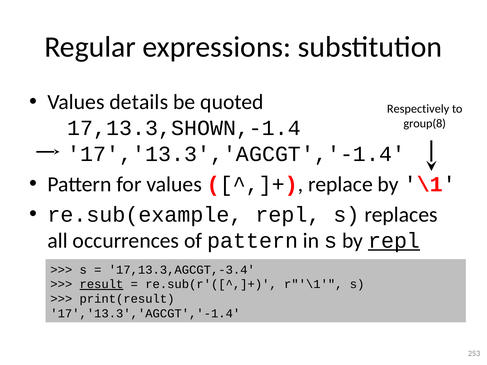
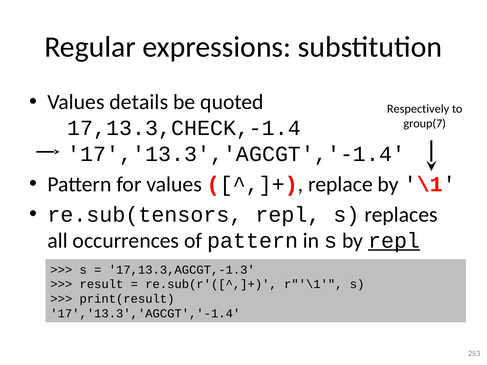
group(8: group(8 -> group(7 (425, 123)
17,13.3,SHOWN,-1.4: 17,13.3,SHOWN,-1.4 -> 17,13.3,CHECK,-1.4 (184, 128)
re.sub(example: re.sub(example -> re.sub(tensors (145, 215)
17,13.3,AGCGT,-3.4: 17,13.3,AGCGT,-3.4 -> 17,13.3,AGCGT,-1.3 (182, 270)
result underline: present -> none (101, 284)
